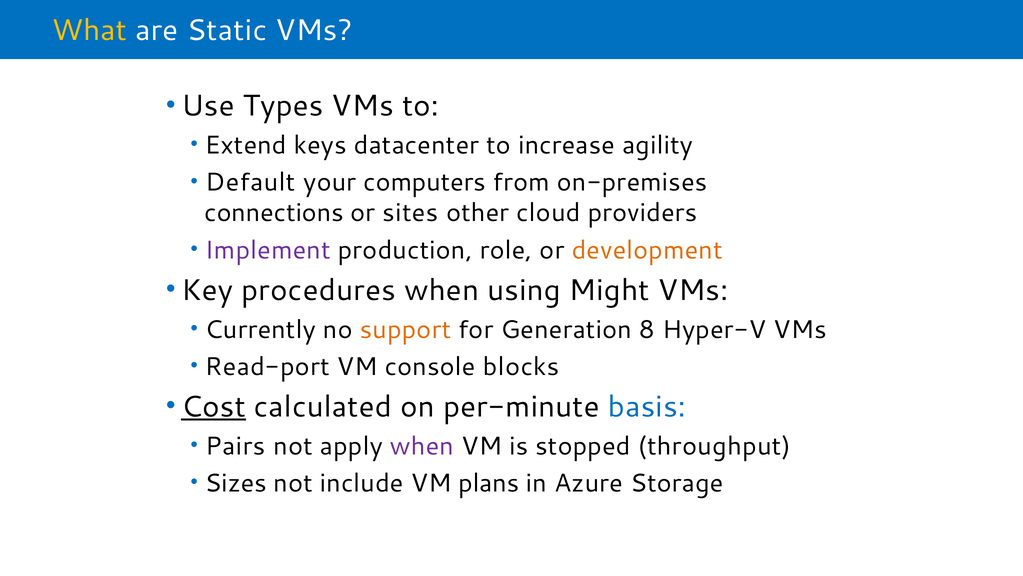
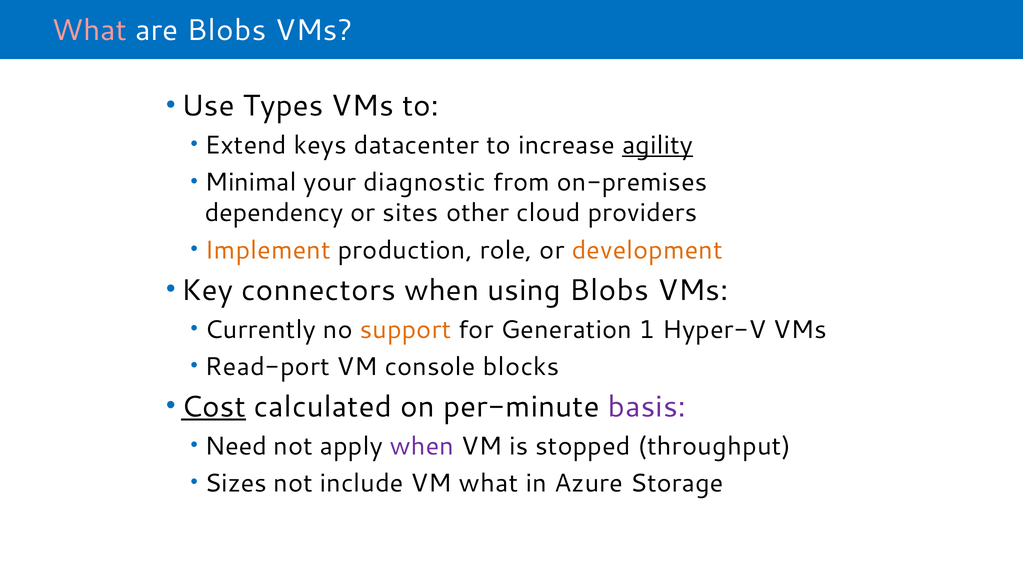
What colour: yellow -> pink (89, 30)
are Static: Static -> Blobs (227, 30)
agility underline: none -> present (658, 145)
Default: Default -> Minimal (251, 182)
computers: computers -> diagnostic (425, 182)
connections: connections -> dependency (274, 213)
Implement colour: purple -> orange (268, 250)
procedures: procedures -> connectors (318, 290)
using Might: Might -> Blobs (609, 290)
8: 8 -> 1 (647, 329)
basis colour: blue -> purple (647, 406)
Pairs: Pairs -> Need (236, 446)
VM plans: plans -> what (489, 483)
